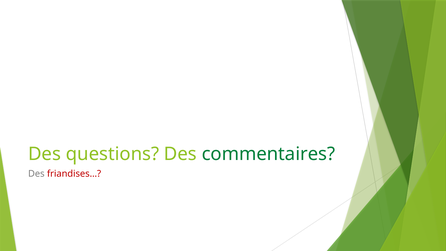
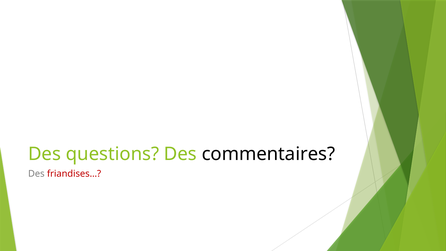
commentaires colour: green -> black (268, 154)
